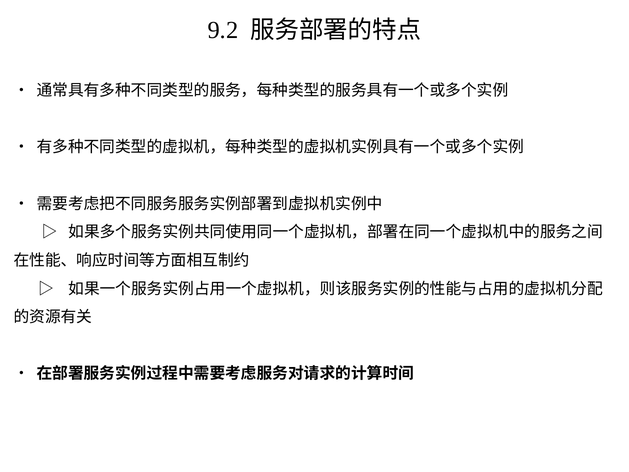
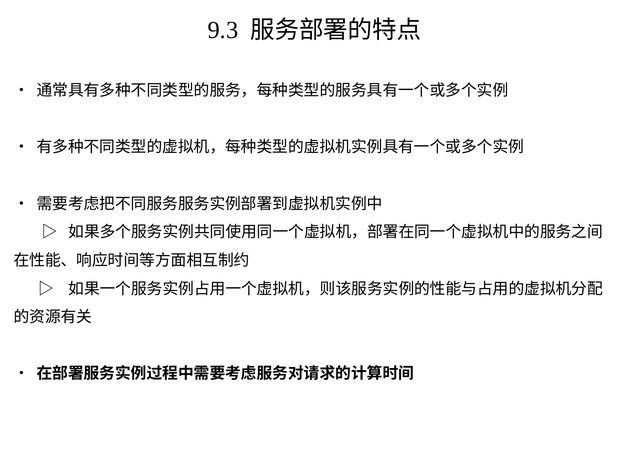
9.2: 9.2 -> 9.3 (223, 30)
